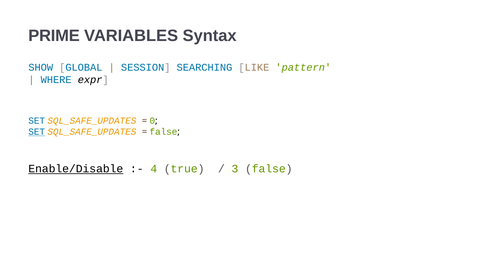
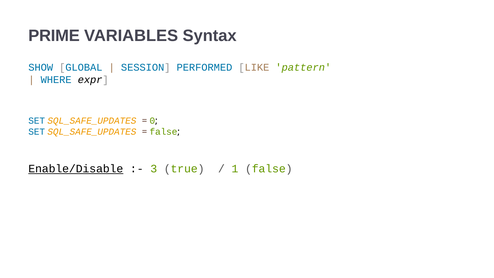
SEARCHING: SEARCHING -> PERFORMED (204, 67)
SET underline: present -> none (37, 132)
4: 4 -> 3 (154, 169)
3: 3 -> 1 (235, 169)
